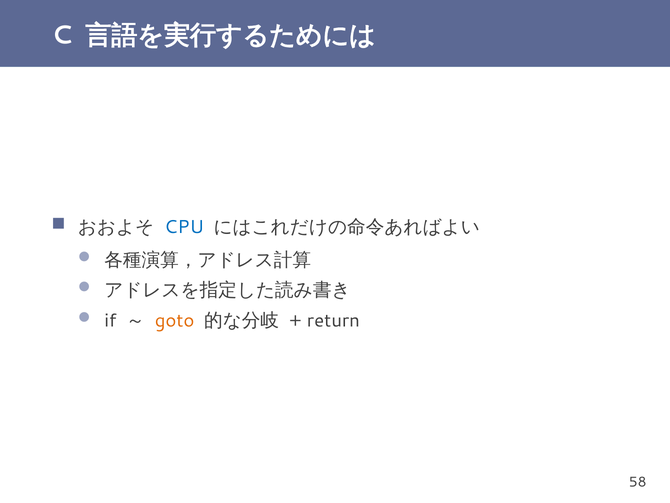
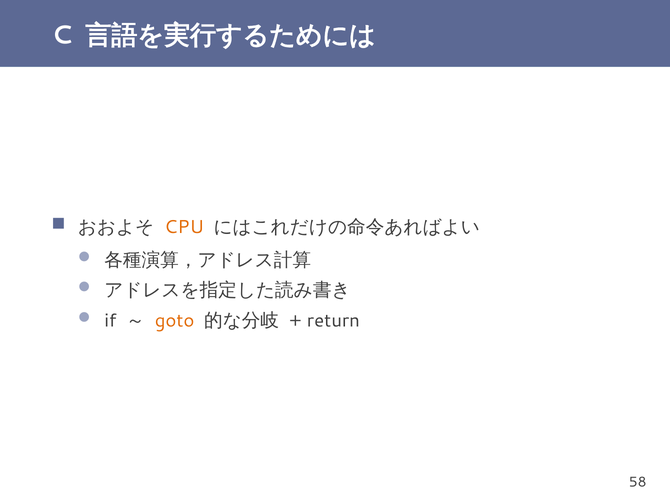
CPU colour: blue -> orange (184, 227)
